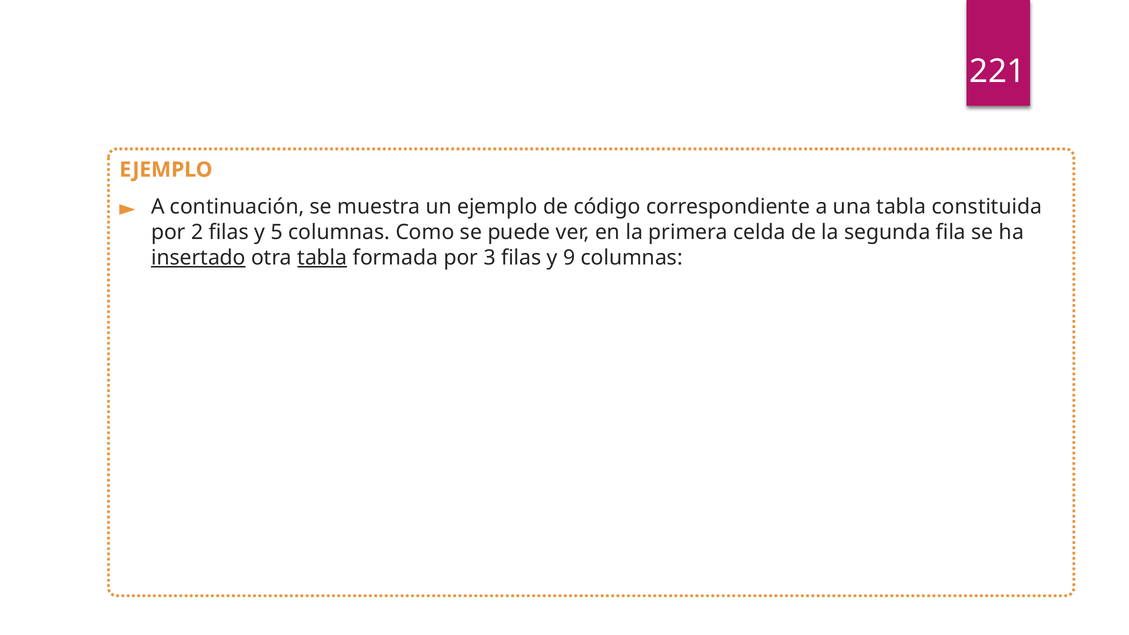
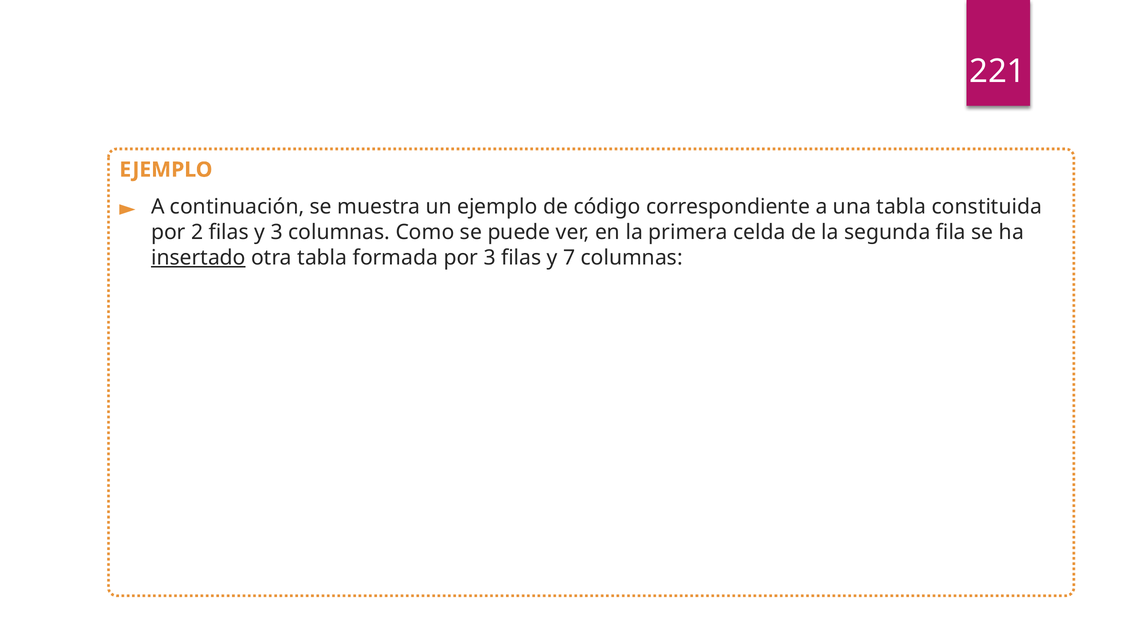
y 5: 5 -> 3 (277, 232)
tabla underline: present -> none (322, 258)
9: 9 -> 7 (569, 258)
